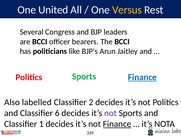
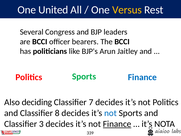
Finance underline: present -> none (142, 77)
labelled: labelled -> deciding (37, 102)
2: 2 -> 7 (91, 102)
6: 6 -> 8 (57, 113)
not colour: purple -> blue (111, 113)
1: 1 -> 3 (41, 124)
